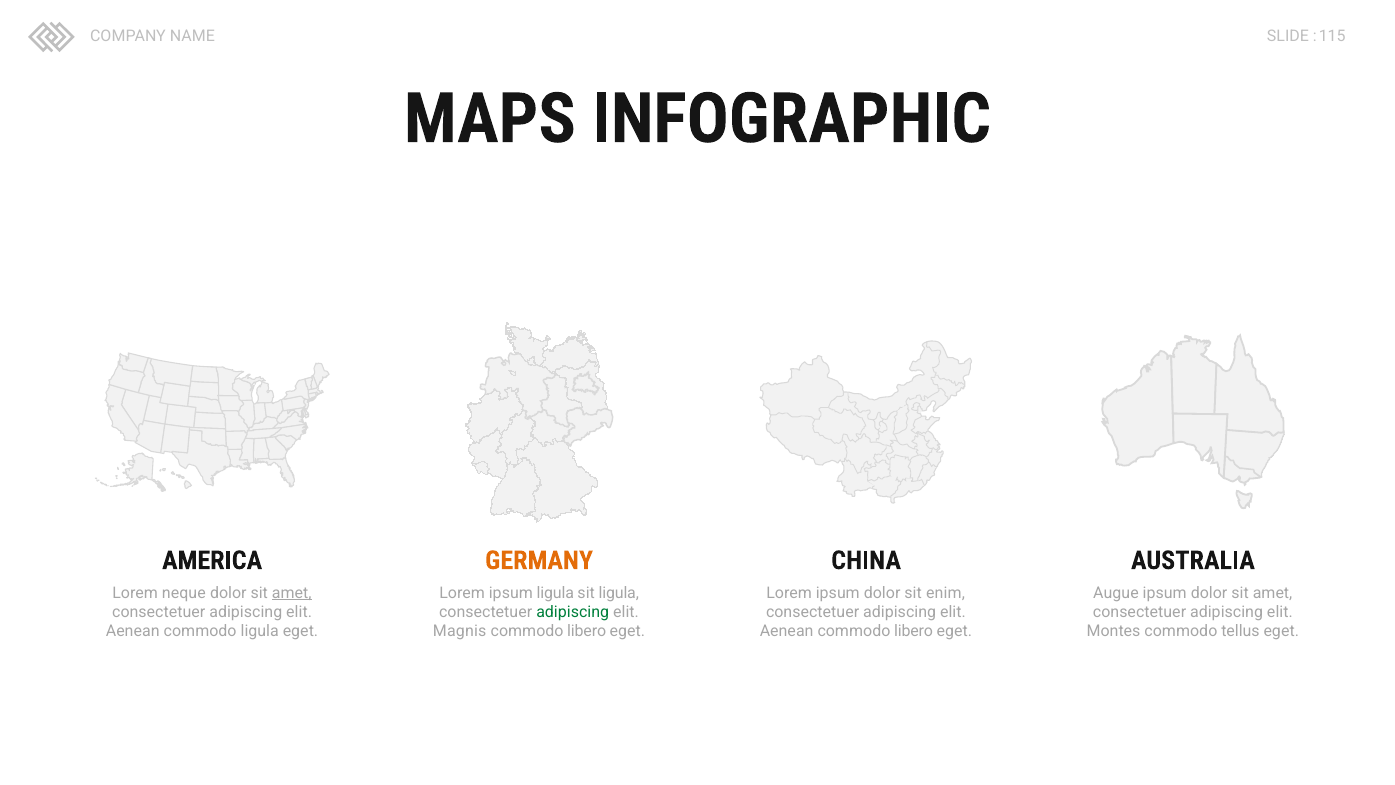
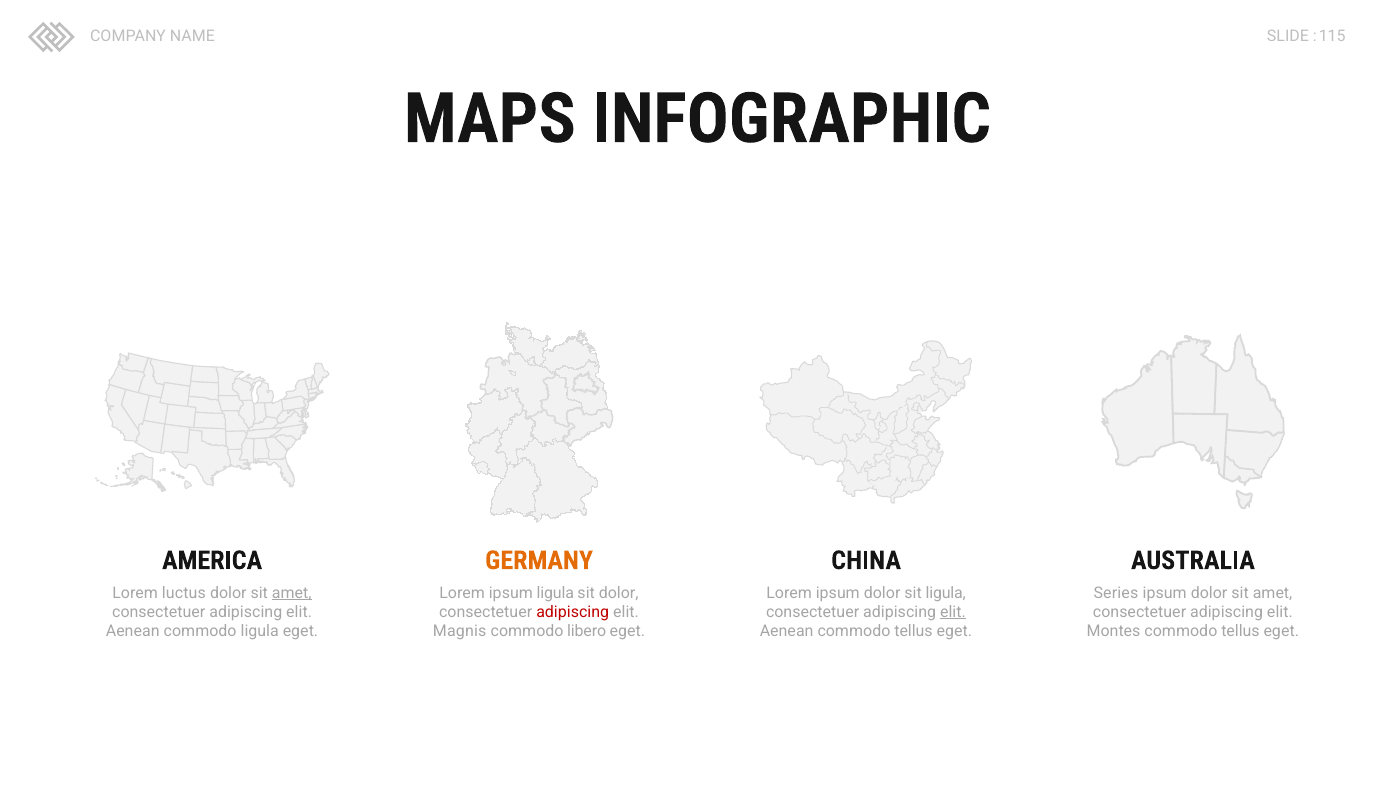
neque: neque -> luctus (184, 593)
sit ligula: ligula -> dolor (619, 593)
sit enim: enim -> ligula (946, 593)
Augue: Augue -> Series (1116, 593)
adipiscing colour: green -> red (573, 612)
elit underline: none -> present (953, 612)
Aenean commodo libero: libero -> tellus (914, 631)
